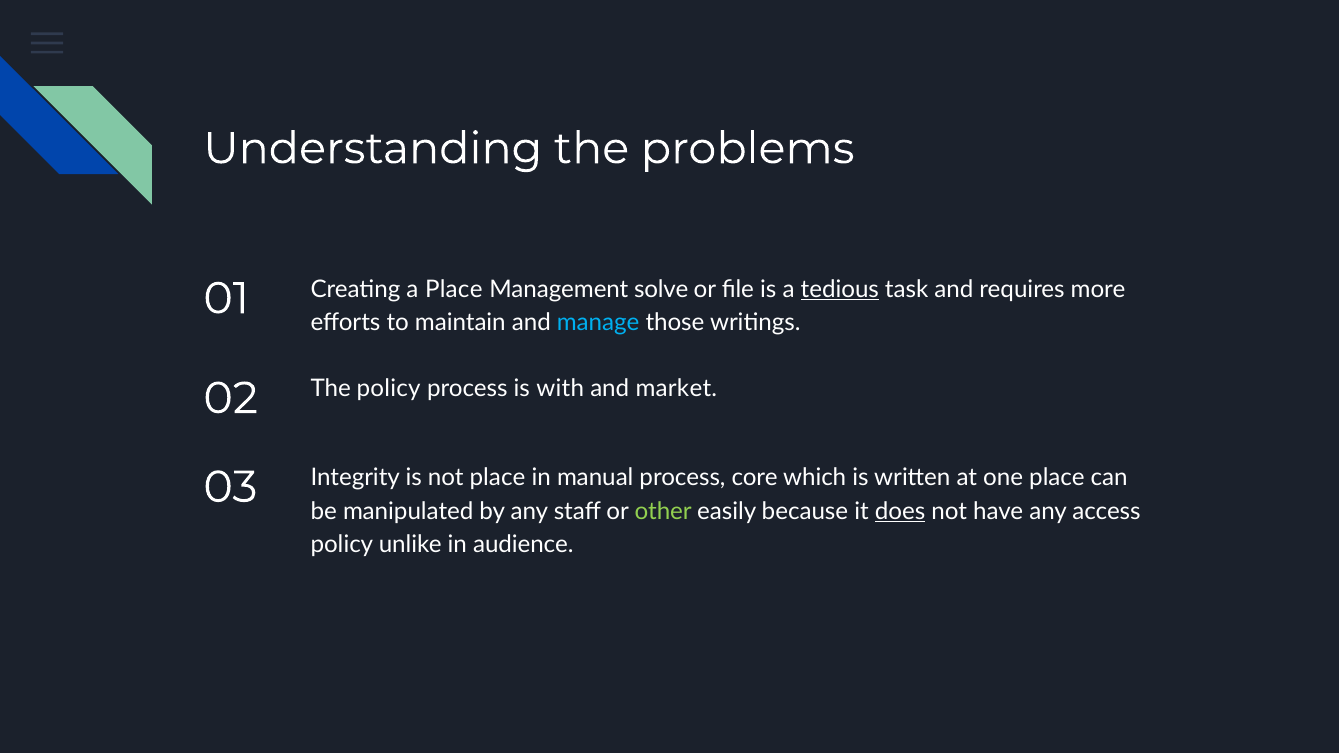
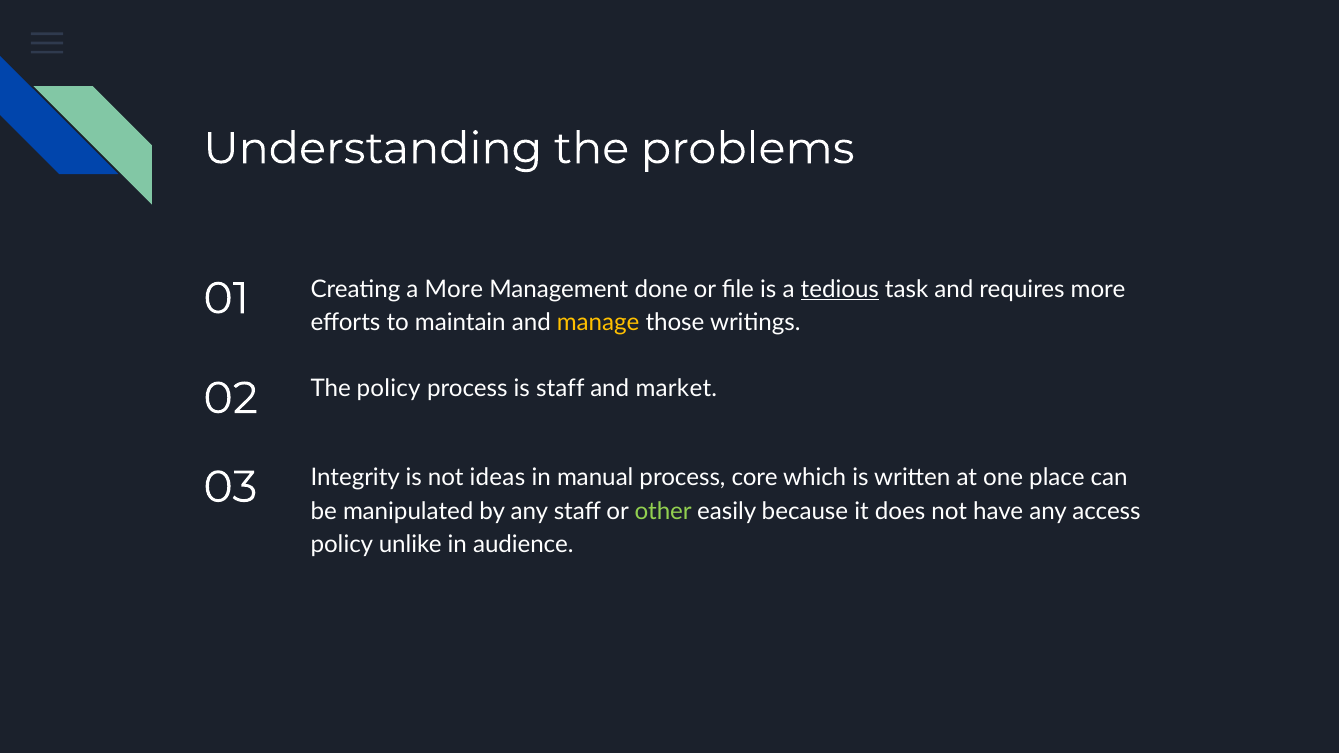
a Place: Place -> More (454, 289)
solve: solve -> done (661, 289)
manage colour: light blue -> yellow (598, 323)
is with: with -> staff (560, 389)
not place: place -> ideas (497, 478)
does underline: present -> none (900, 511)
